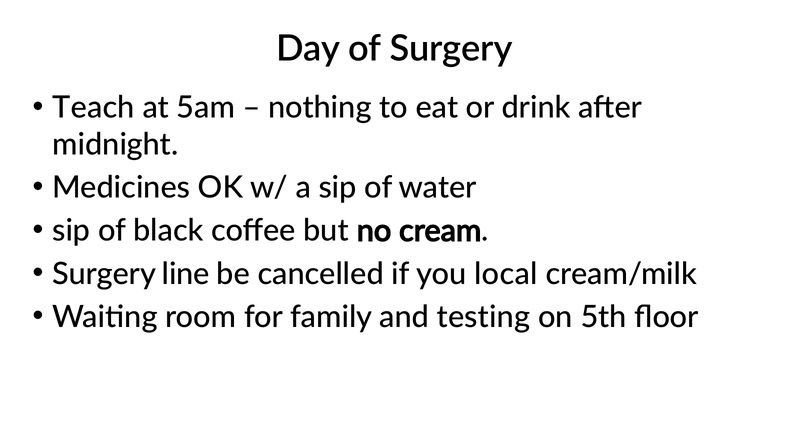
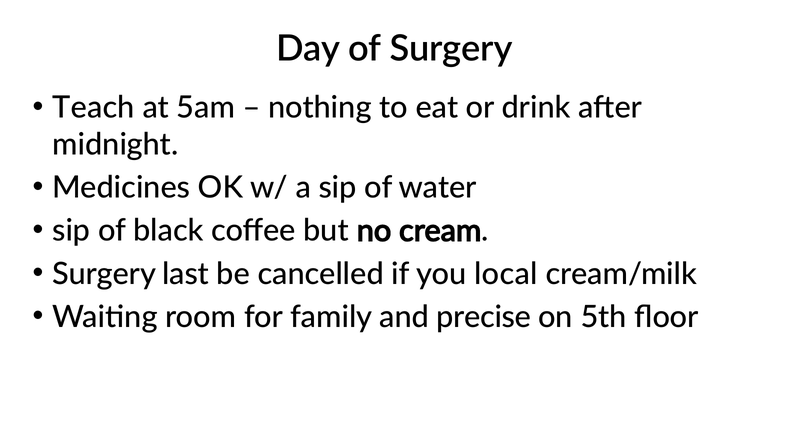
line: line -> last (186, 274)
testing: testing -> precise (484, 317)
